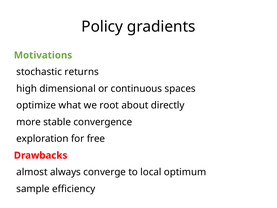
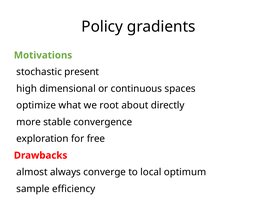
returns: returns -> present (82, 72)
